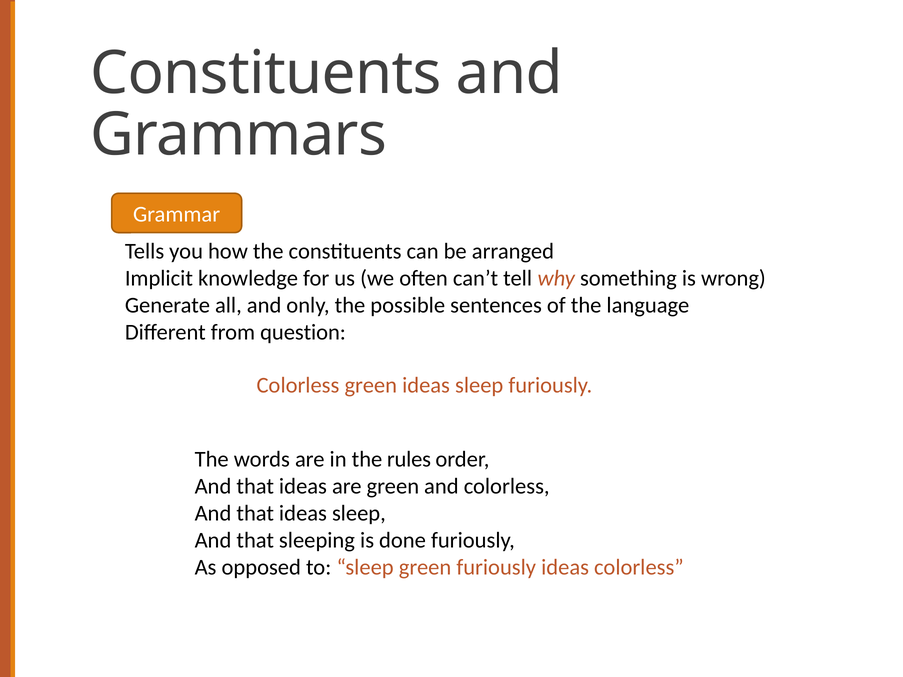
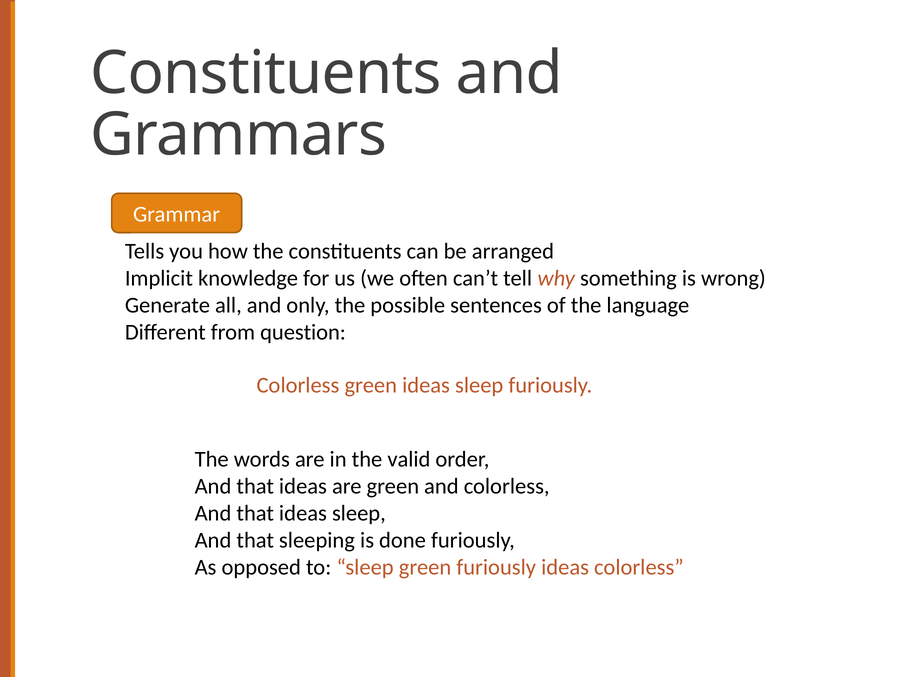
rules: rules -> valid (409, 459)
